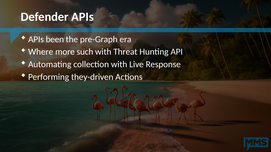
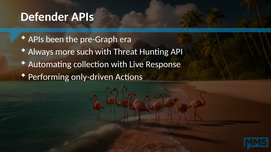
Where: Where -> Always (41, 52)
they-driven: they-driven -> only-driven (92, 77)
